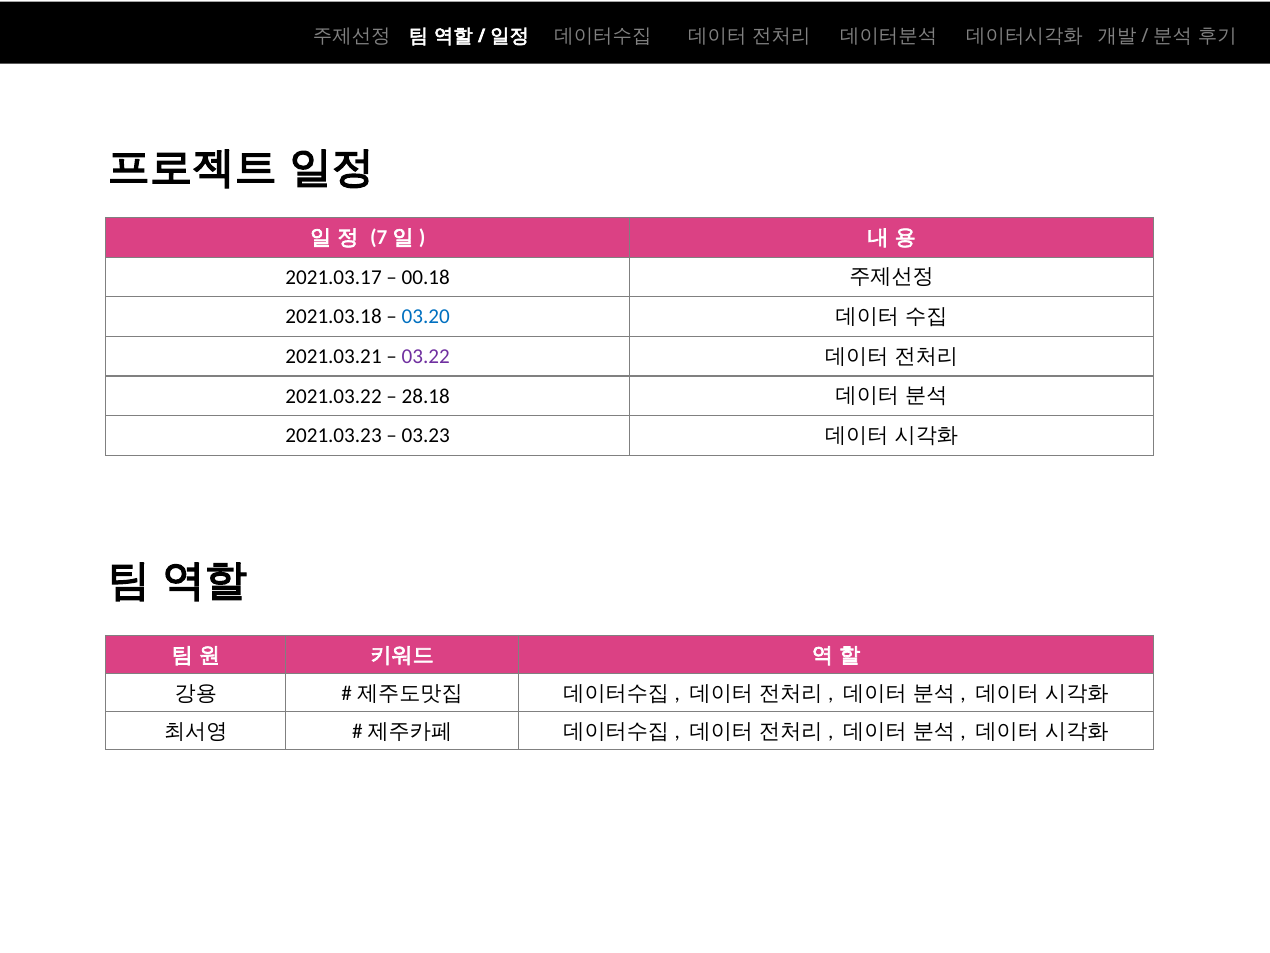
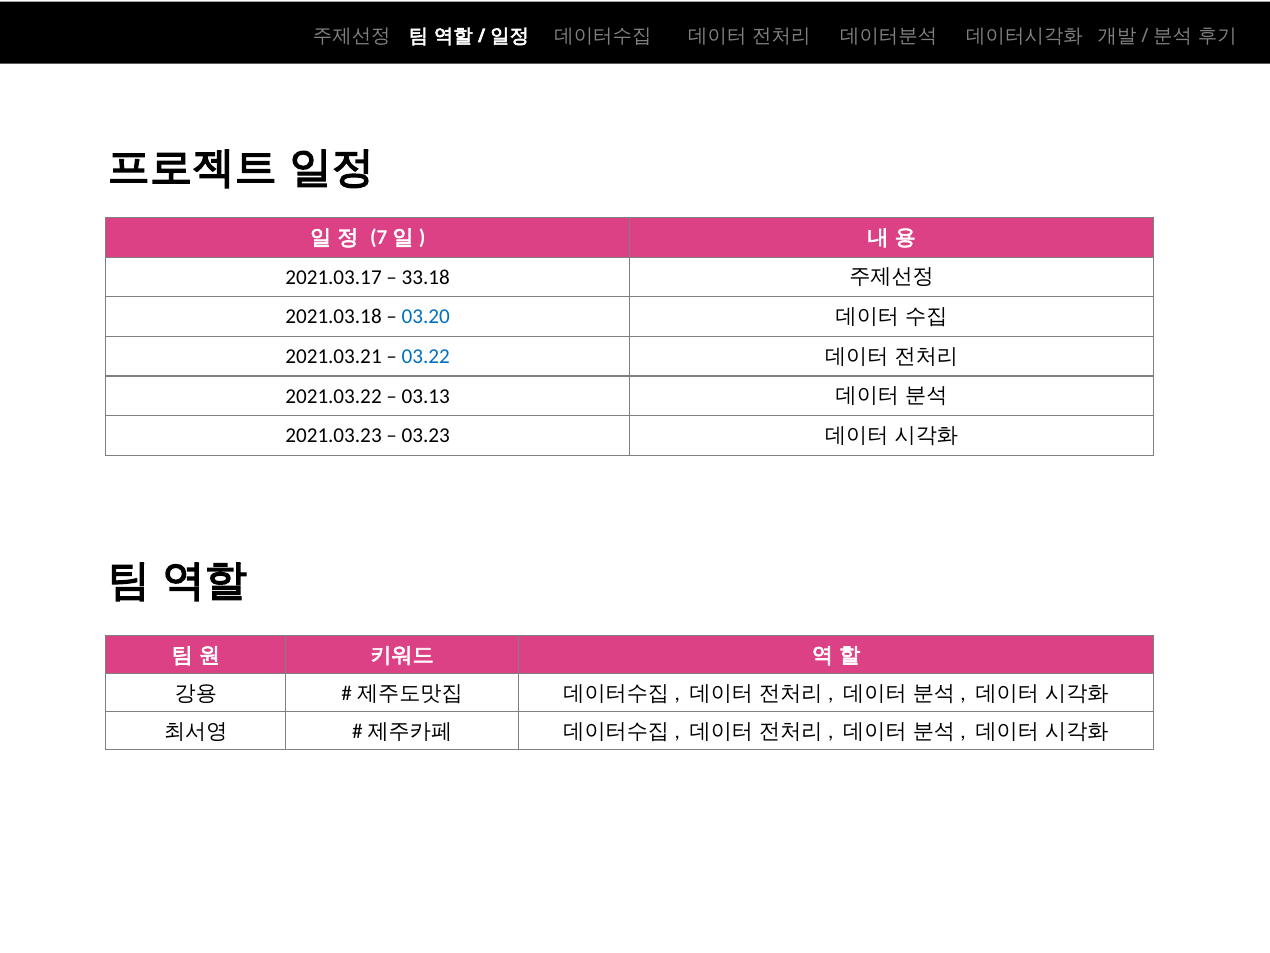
00.18: 00.18 -> 33.18 (426, 277)
03.22 colour: purple -> blue (426, 356)
28.18: 28.18 -> 03.13 (426, 396)
